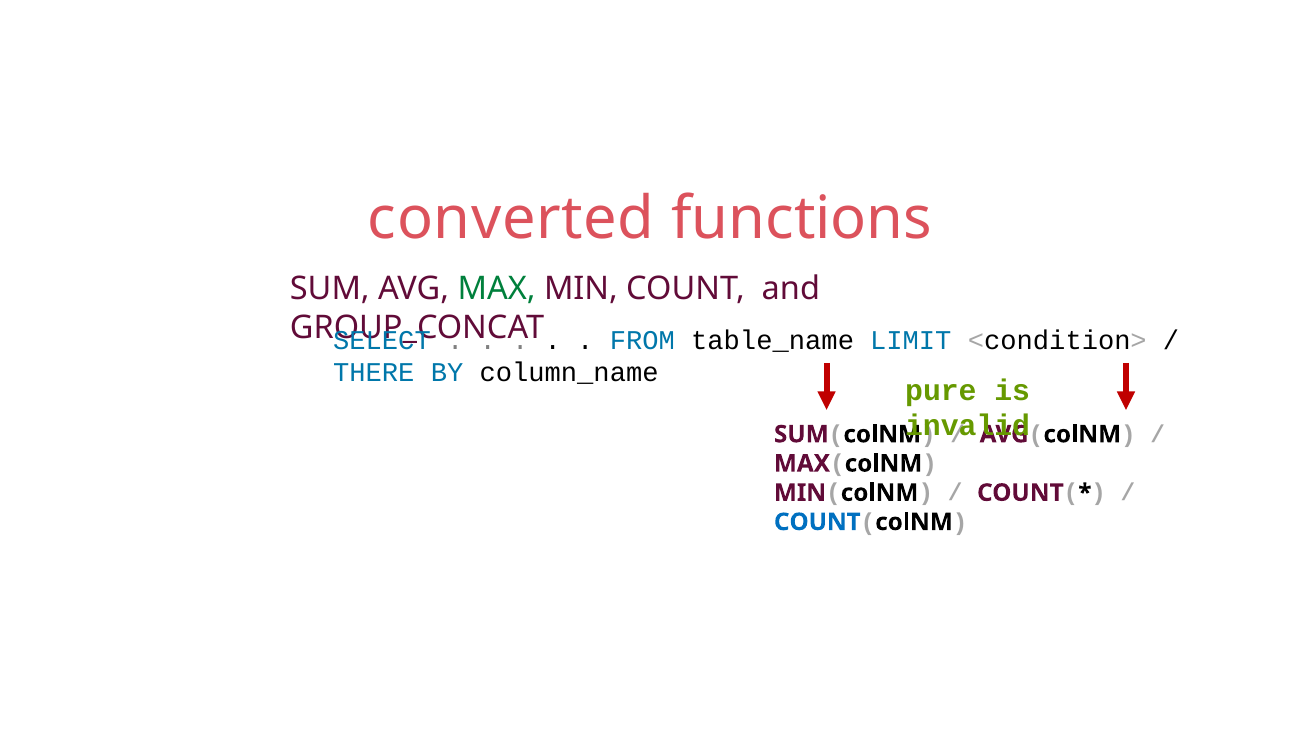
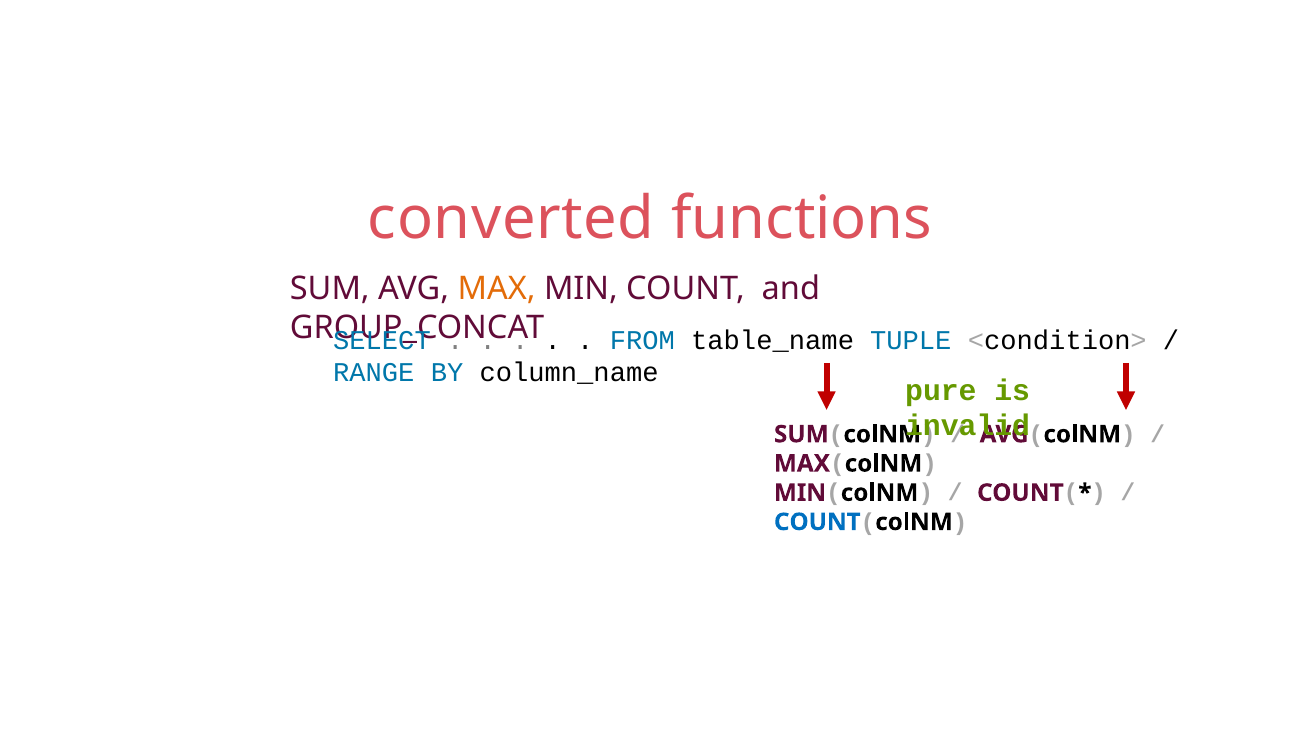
MAX colour: green -> orange (497, 289)
LIMIT: LIMIT -> TUPLE (911, 341)
THERE: THERE -> RANGE (374, 373)
